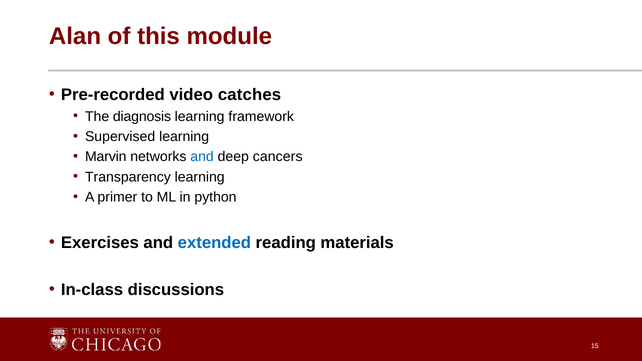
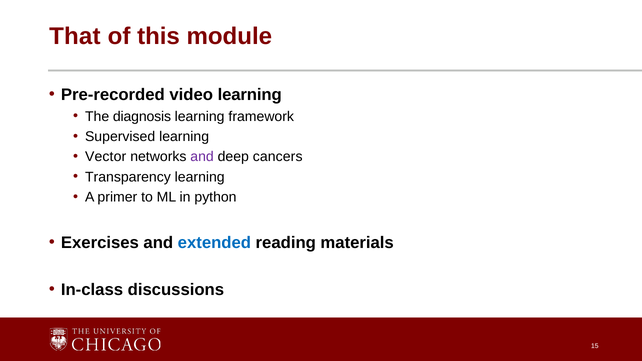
Alan: Alan -> That (75, 37)
video catches: catches -> learning (250, 95)
Marvin: Marvin -> Vector (106, 157)
and colour: blue -> purple (202, 157)
